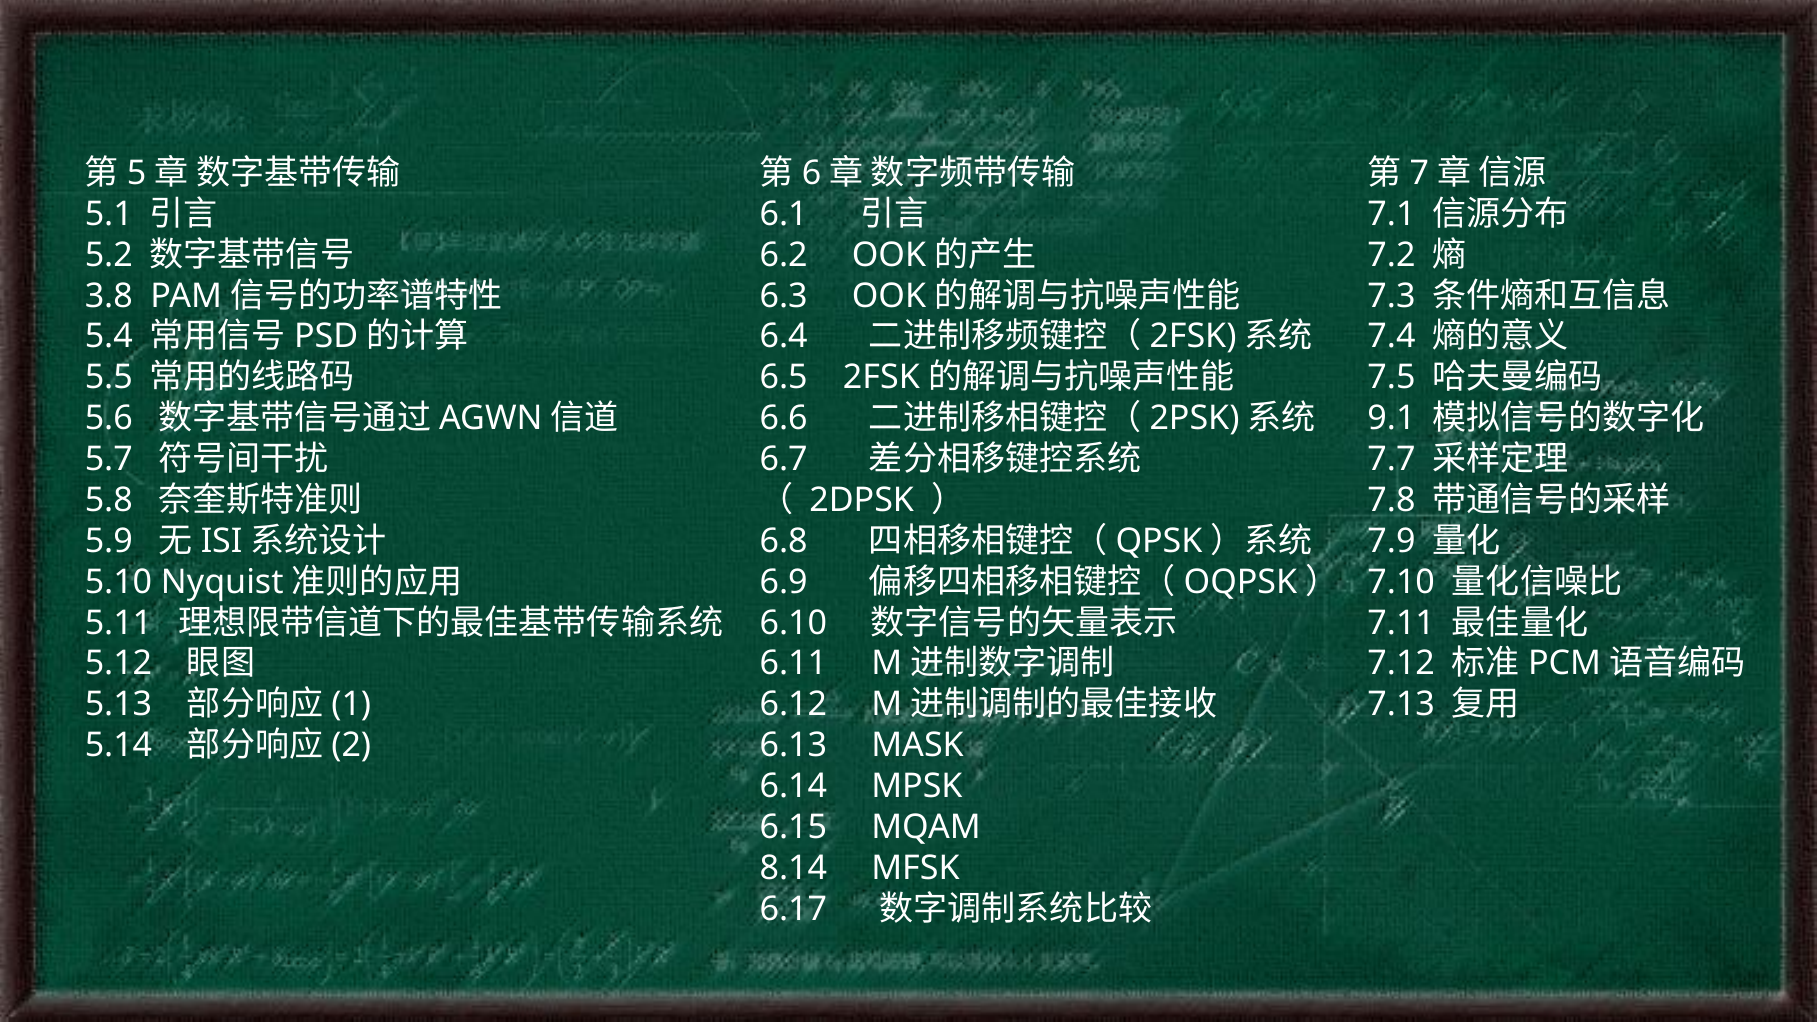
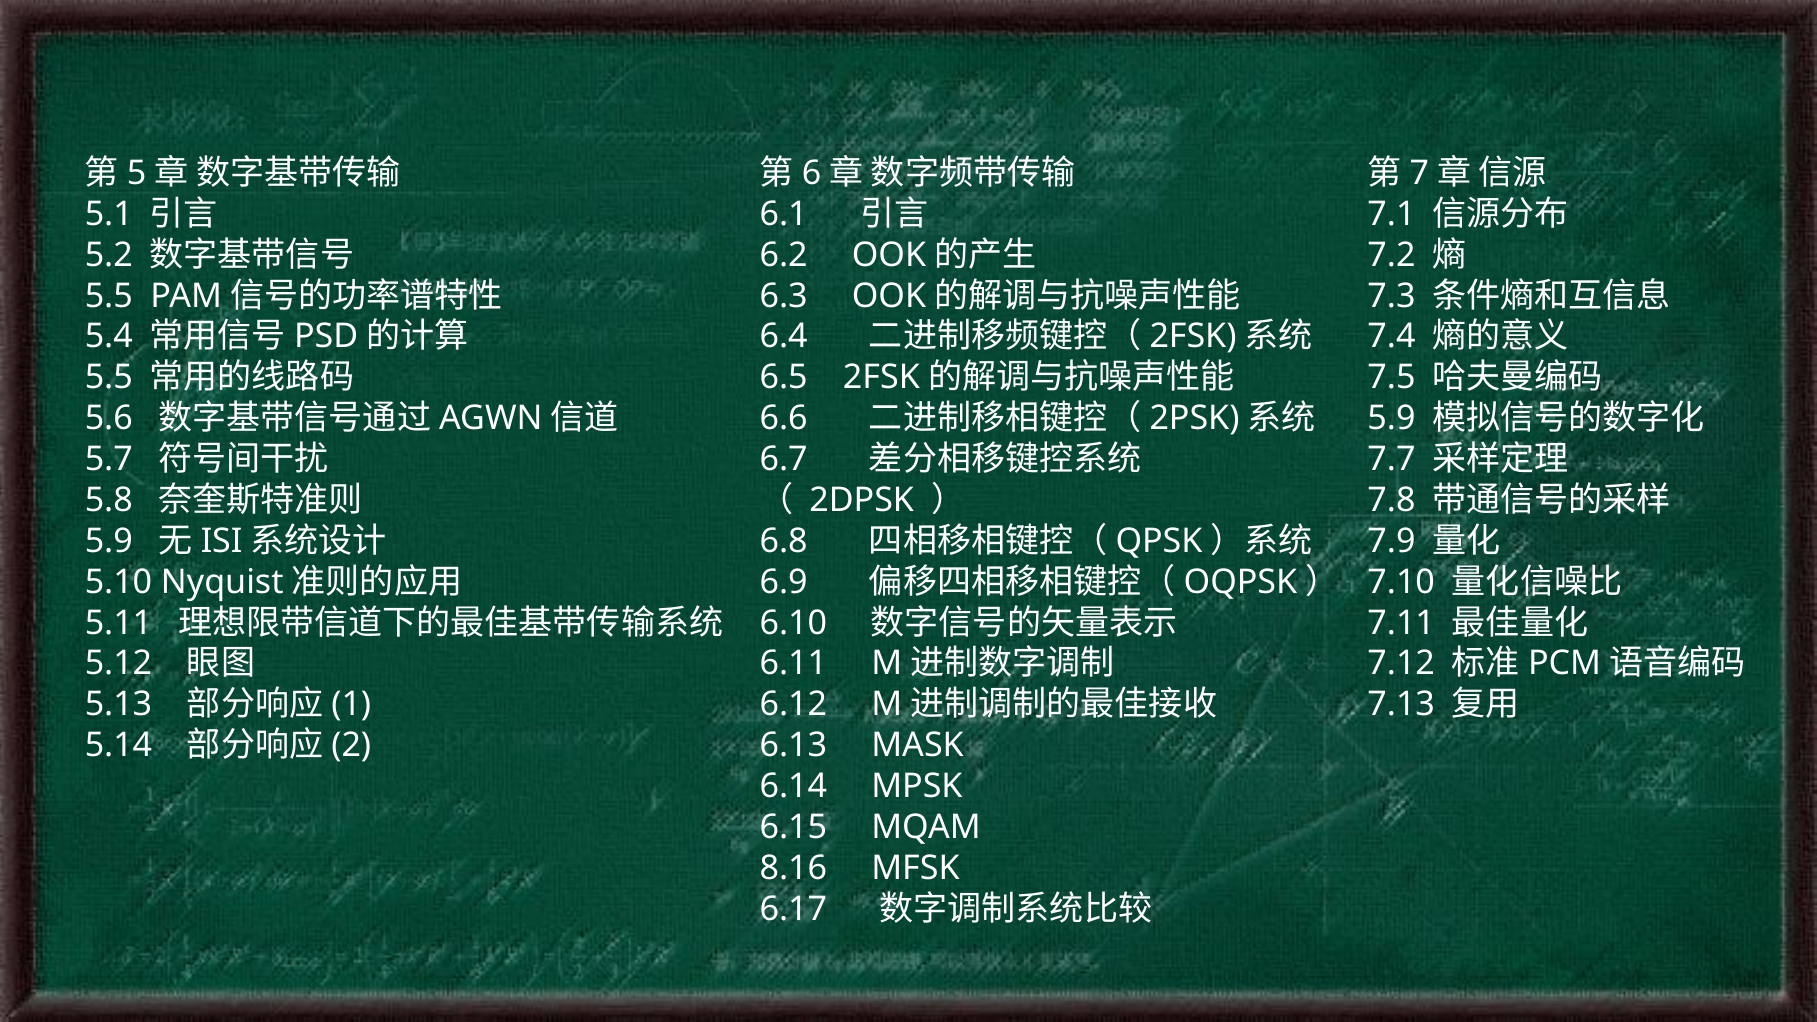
3.8: 3.8 -> 5.5 (109, 296)
9.1: 9.1 -> 5.9 (1391, 418)
8.14: 8.14 -> 8.16 (793, 868)
